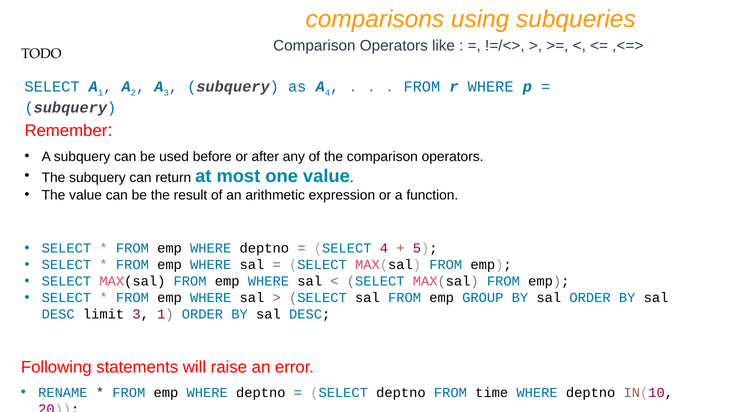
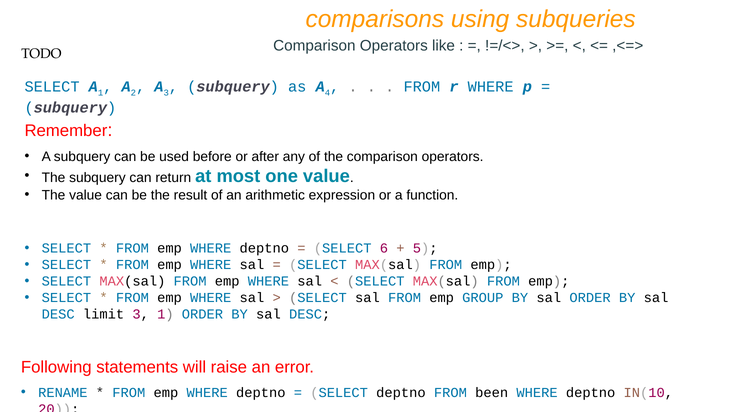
SELECT 4: 4 -> 6 (384, 248)
time: time -> been (492, 393)
